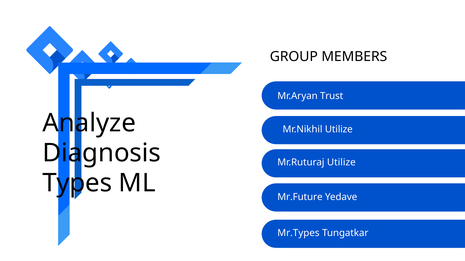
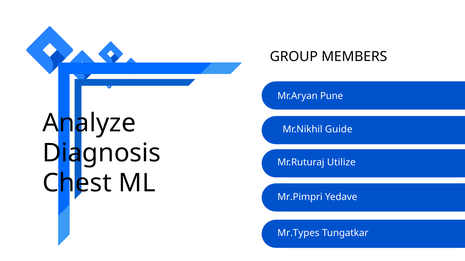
Trust: Trust -> Pune (332, 96)
Mr.Nikhil Utilize: Utilize -> Guide (339, 130)
Types: Types -> Chest (77, 183)
Mr.Future: Mr.Future -> Mr.Pimpri (300, 198)
